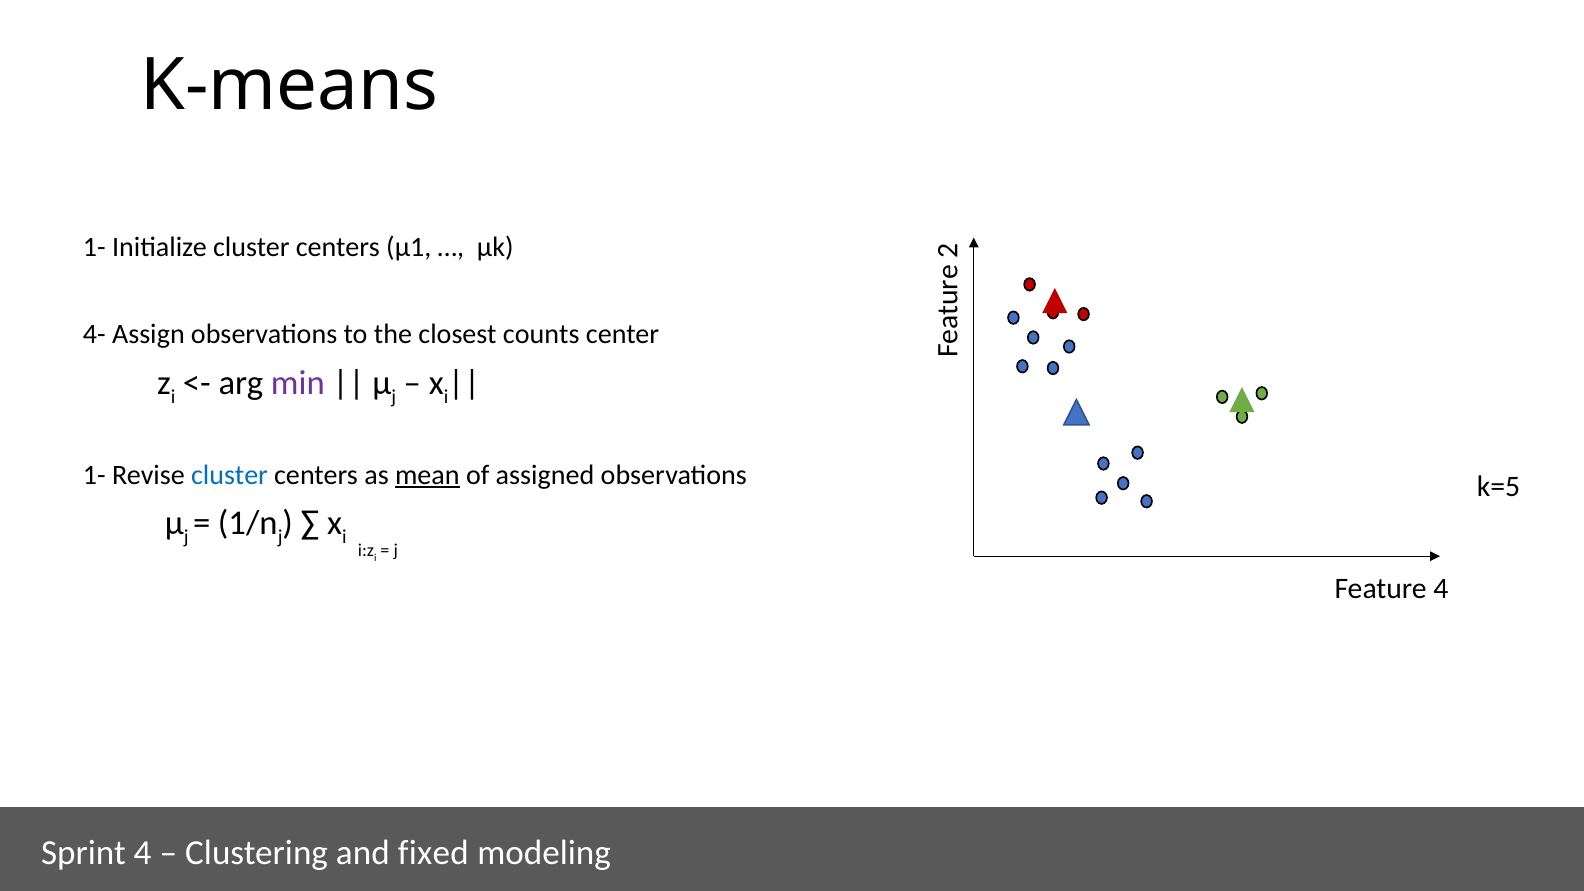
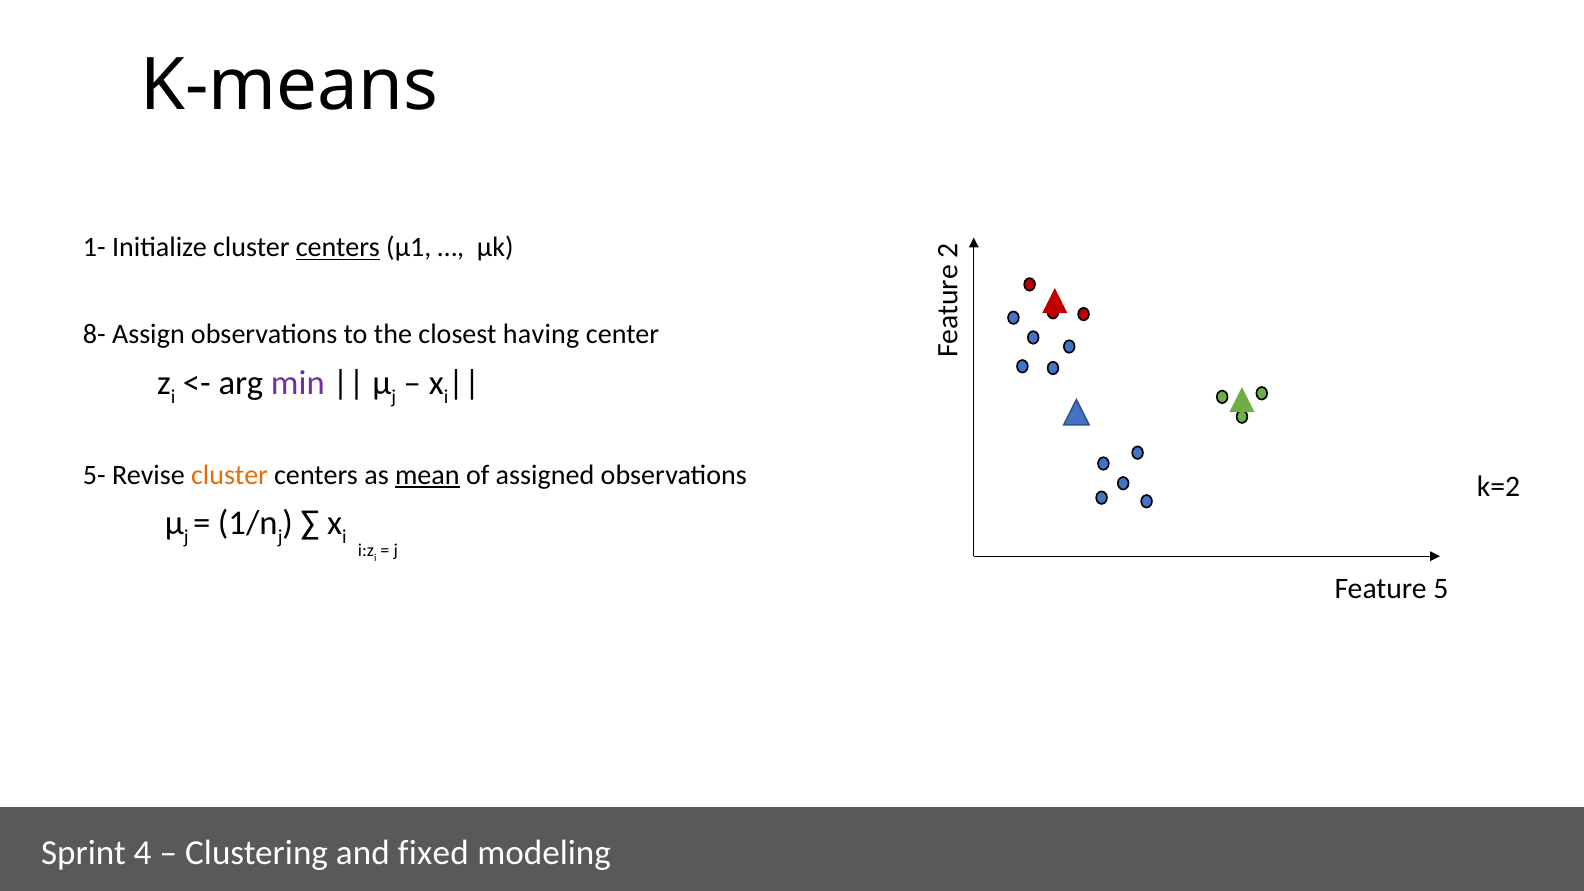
centers underline: none -> present (338, 247)
4-: 4- -> 8- (94, 335)
counts: counts -> having (541, 335)
1-: 1- -> 5- (94, 475)
cluster colour: blue -> orange (230, 475)
k=5: k=5 -> k=2 (1498, 486)
Feature 4: 4 -> 5 (1441, 589)
